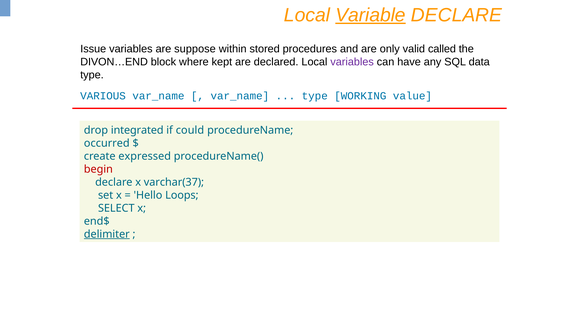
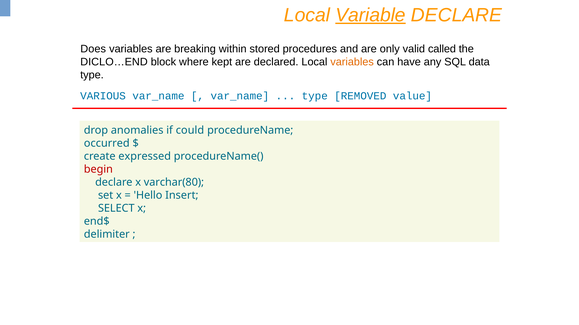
Issue: Issue -> Does (93, 49)
suppose: suppose -> breaking (195, 49)
DIVON…END: DIVON…END -> DICLO…END (114, 62)
variables colour: purple -> orange (352, 62)
WORKING: WORKING -> REMOVED (360, 96)
integrated: integrated -> anomalies (137, 130)
varchar(37: varchar(37 -> varchar(80 (174, 182)
Loops: Loops -> Insert (182, 196)
delimiter underline: present -> none (107, 235)
